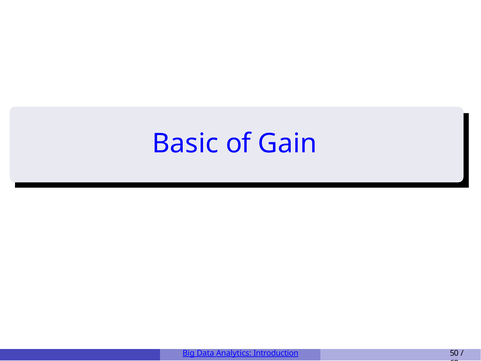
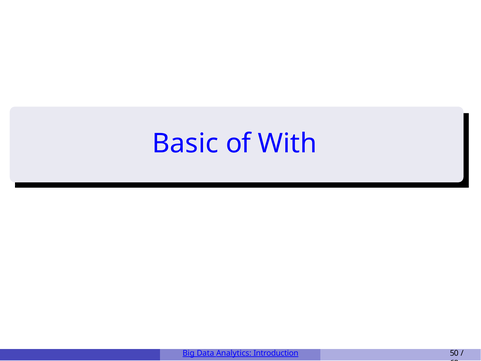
Gain: Gain -> With (287, 144)
